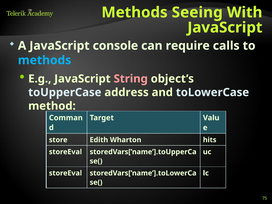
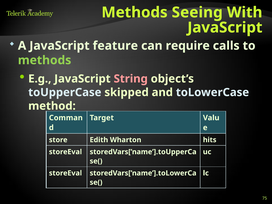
console: console -> feature (115, 46)
methods colour: light blue -> light green (45, 60)
address: address -> skipped (127, 92)
